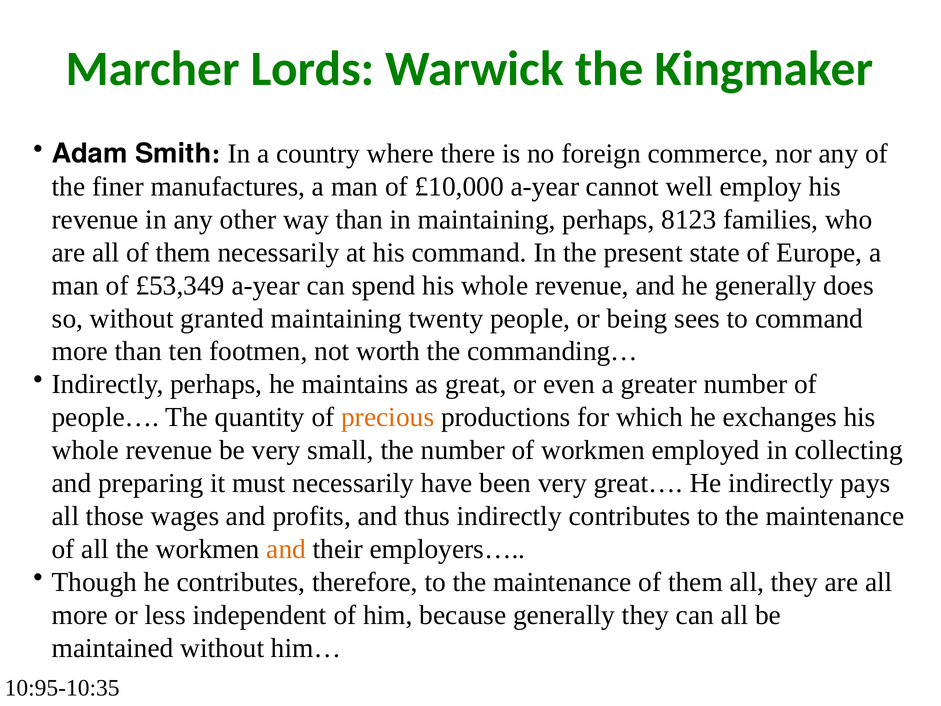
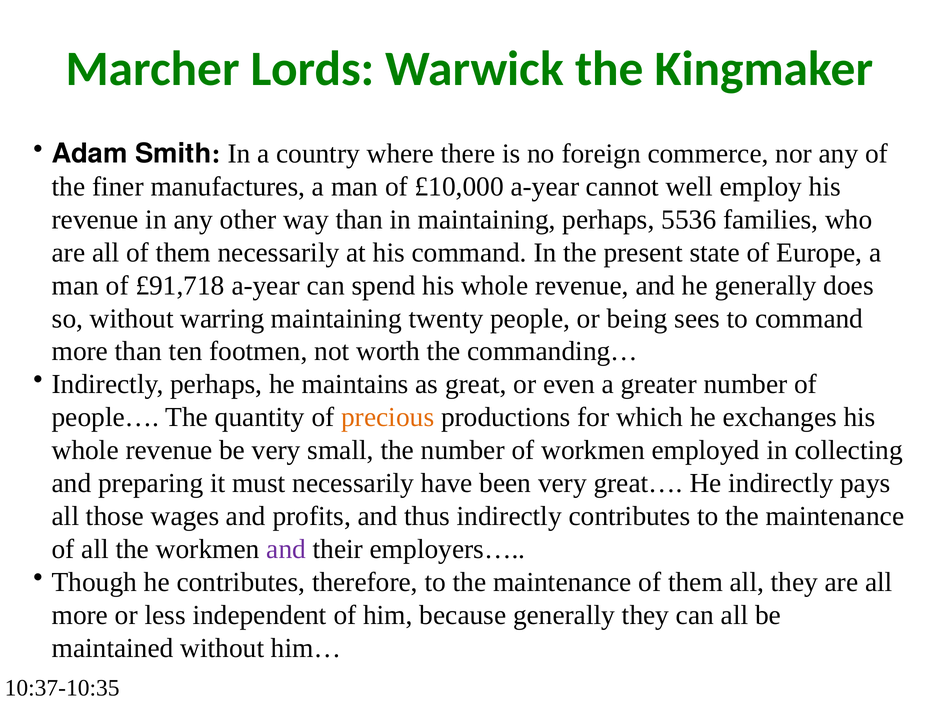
8123: 8123 -> 5536 (689, 220)
£53,349: £53,349 -> £91,718 (180, 285)
granted: granted -> warring (222, 318)
and colour: orange -> purple (286, 549)
10:95-10:35: 10:95-10:35 -> 10:37-10:35 (62, 688)
